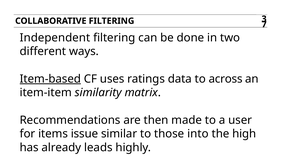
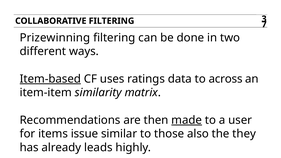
Independent: Independent -> Prizewinning (55, 38)
made underline: none -> present (187, 120)
into: into -> also (198, 134)
high: high -> they (244, 134)
